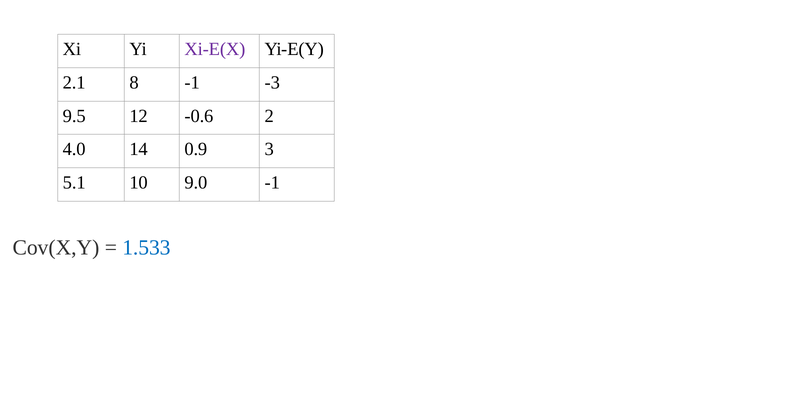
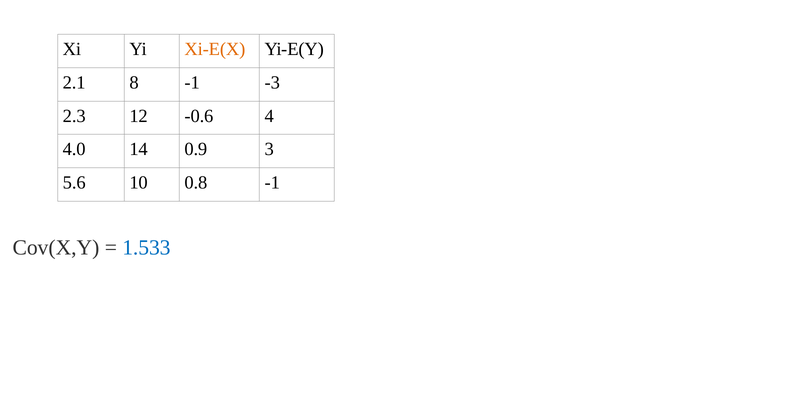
Xi-E(X colour: purple -> orange (215, 49)
9.5: 9.5 -> 2.3 (74, 116)
2: 2 -> 4 (269, 116)
5.1: 5.1 -> 5.6 (74, 182)
9.0: 9.0 -> 0.8 (196, 182)
